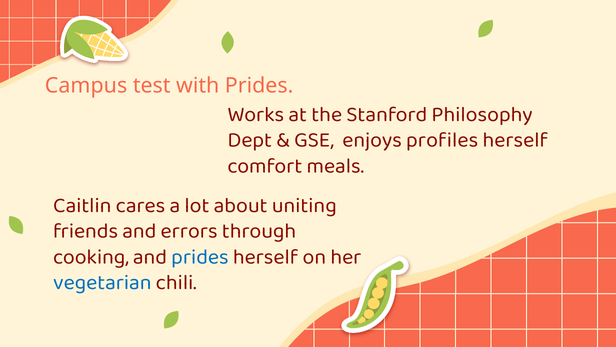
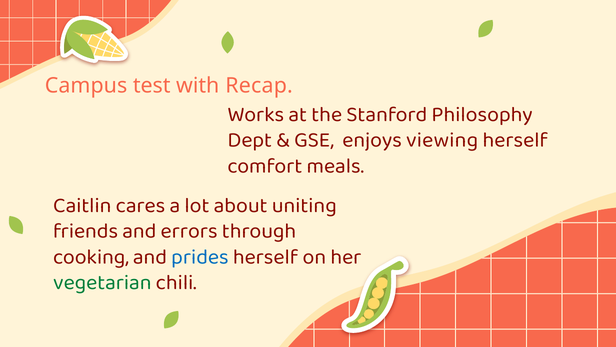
with Prides: Prides -> Recap (259, 86)
profiles: profiles -> viewing (442, 140)
vegetarian colour: blue -> green (102, 282)
